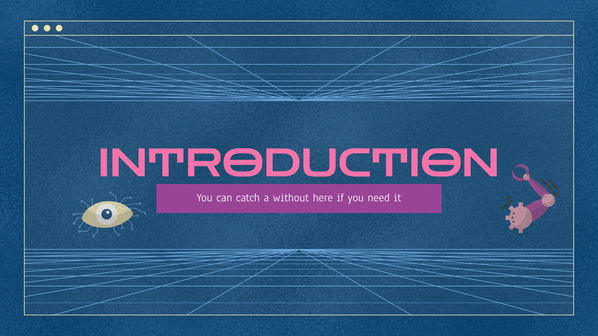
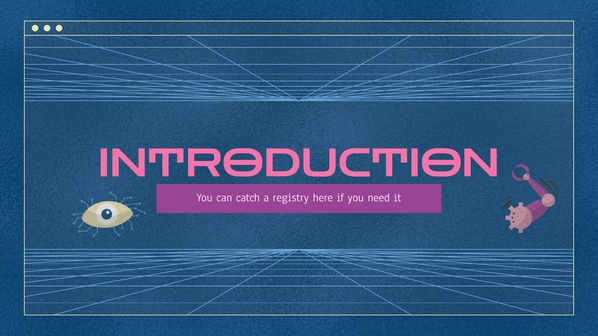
without: without -> registry (291, 198)
